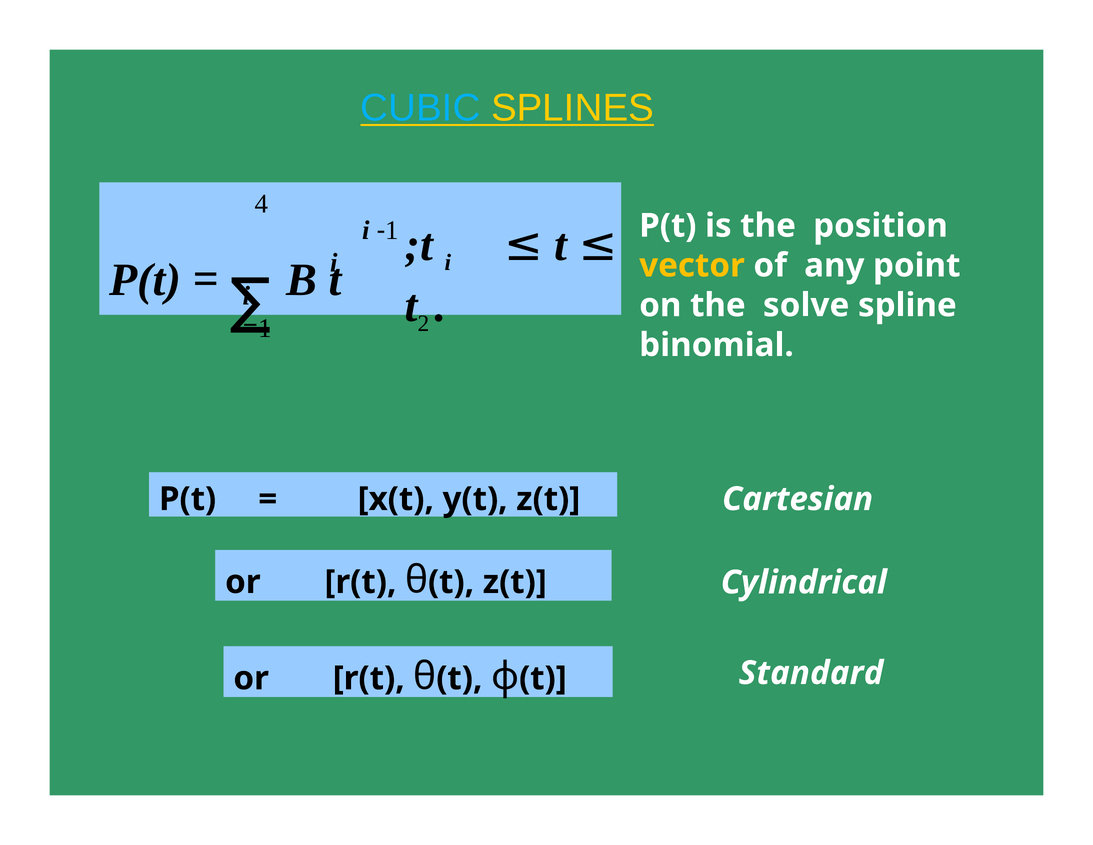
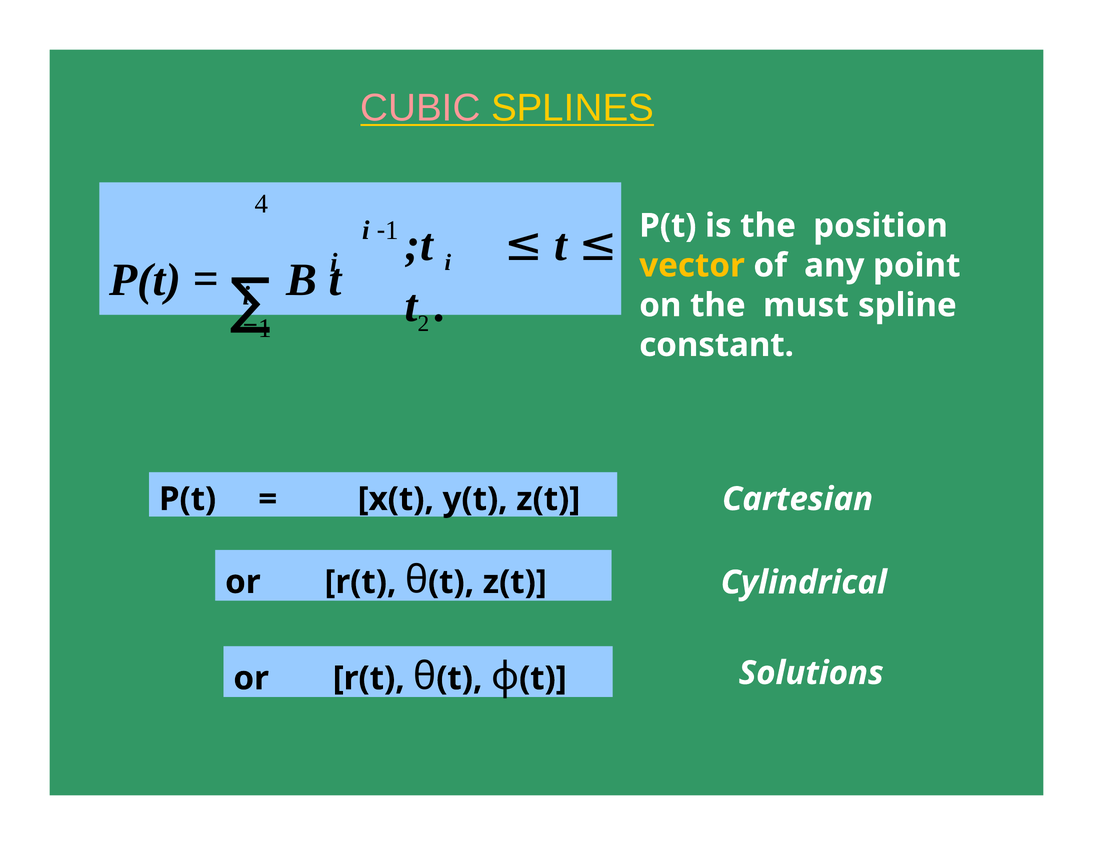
CUBIC colour: light blue -> pink (420, 108)
solve: solve -> must (806, 305)
binomial: binomial -> constant (717, 345)
Standard: Standard -> Solutions (811, 673)
